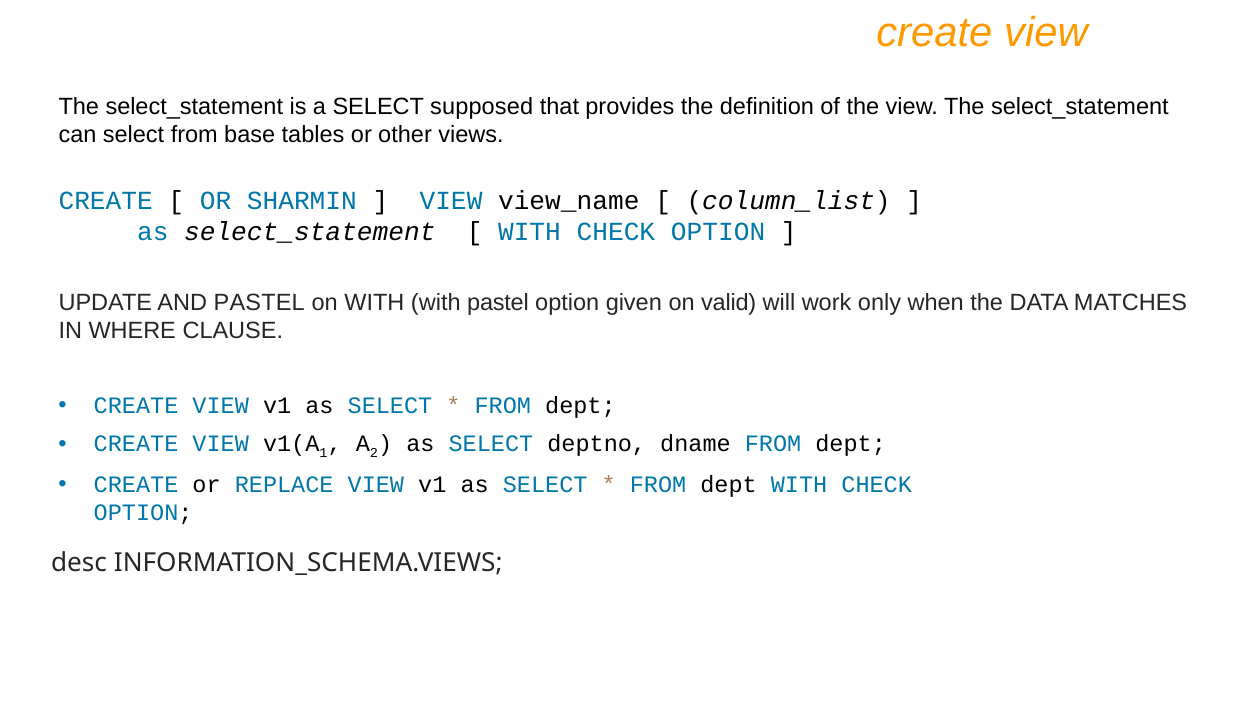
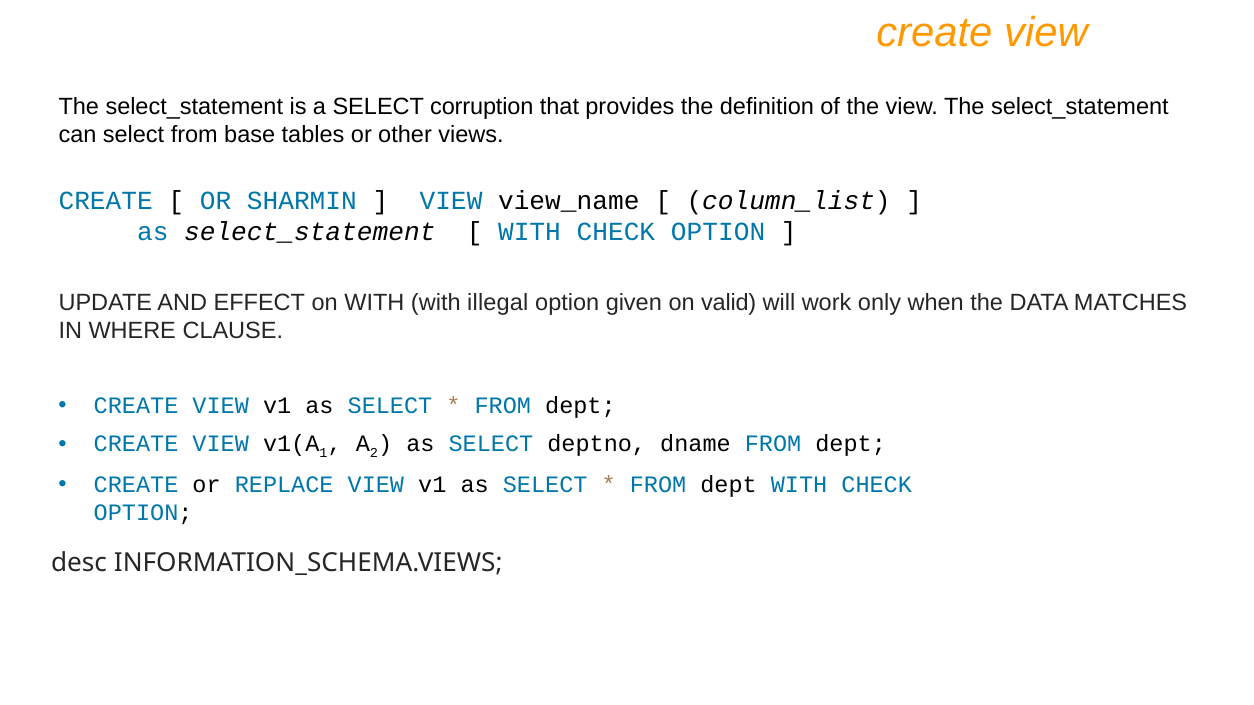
supposed: supposed -> corruption (482, 107)
AND PASTEL: PASTEL -> EFFECT (259, 303)
with pastel: pastel -> illegal (498, 303)
